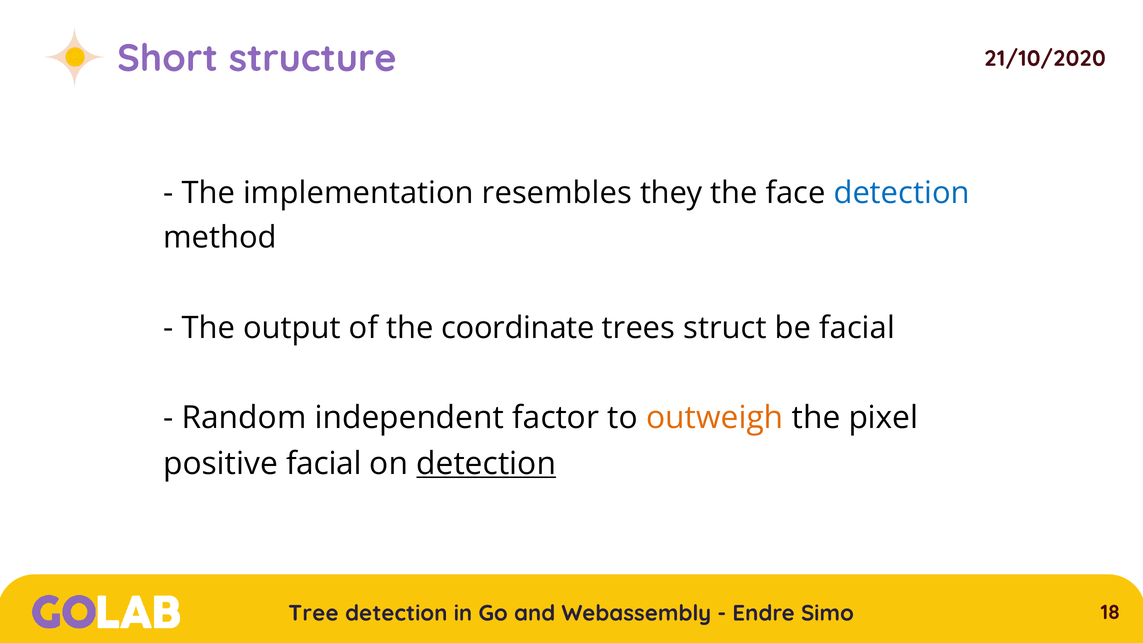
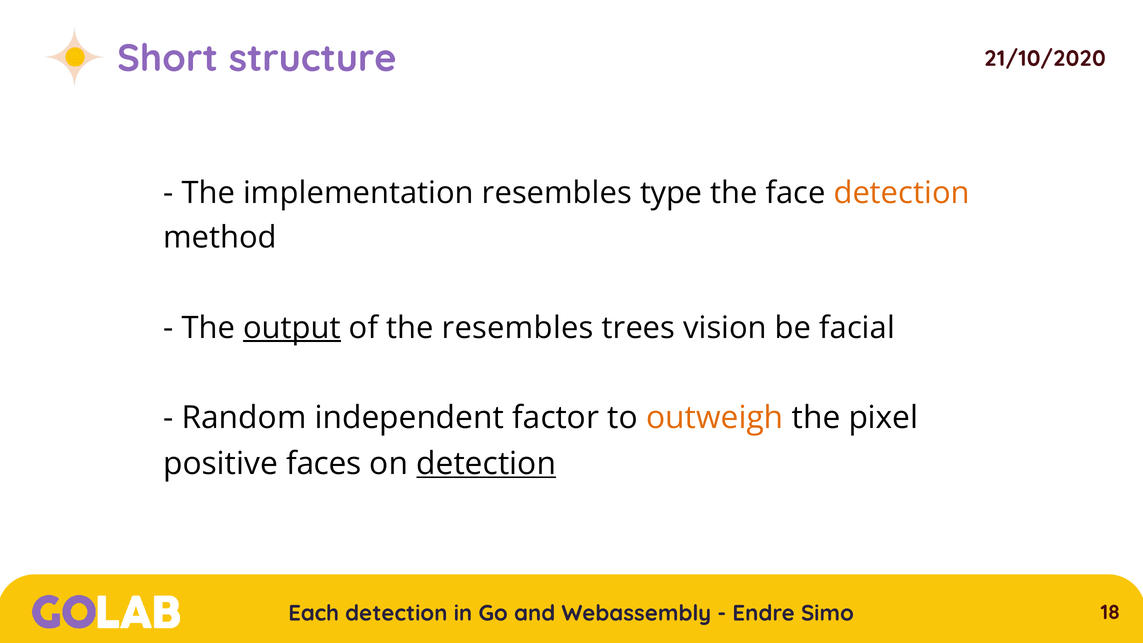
they: they -> type (671, 193)
detection colour: blue -> orange (902, 193)
output underline: none -> present (292, 328)
the coordinate: coordinate -> resembles (518, 328)
struct: struct -> vision (725, 328)
positive facial: facial -> faces (324, 464)
Tree: Tree -> Each (314, 613)
